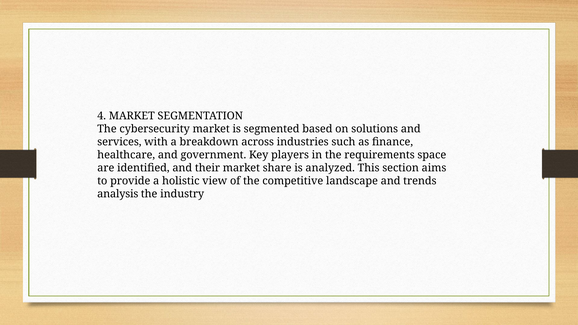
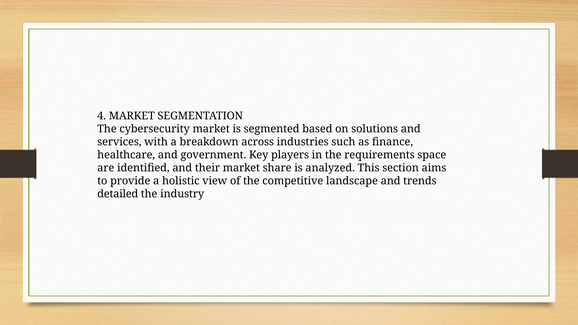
analysis: analysis -> detailed (118, 194)
